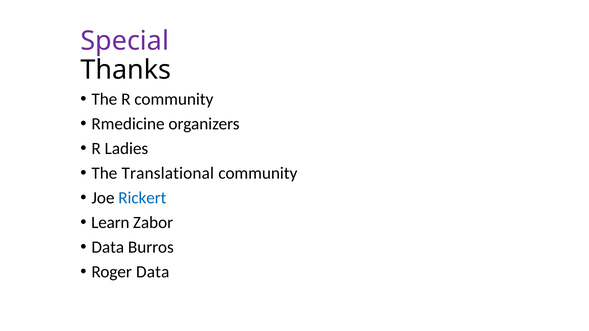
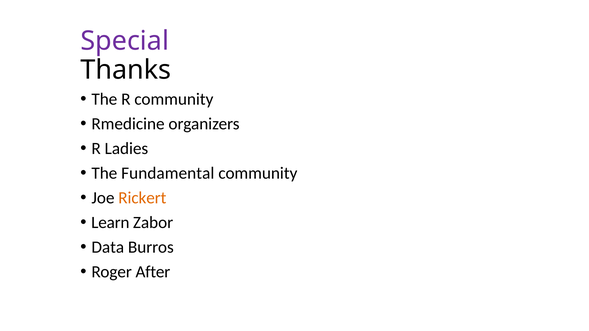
Translational: Translational -> Fundamental (168, 173)
Rickert colour: blue -> orange (142, 198)
Roger Data: Data -> After (153, 272)
